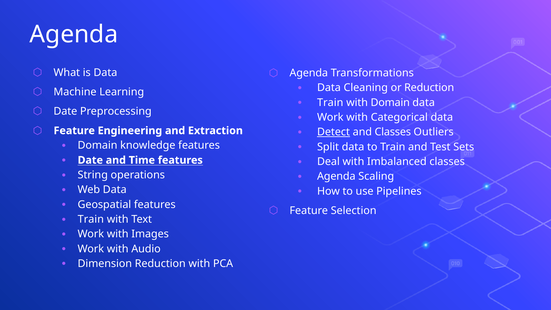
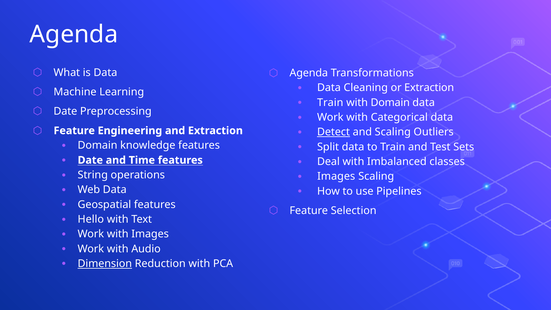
or Reduction: Reduction -> Extraction (429, 88)
and Classes: Classes -> Scaling (393, 132)
Agenda: Agenda -> Images (336, 176)
Train: Train -> Hello (91, 219)
Dimension underline: none -> present (105, 264)
